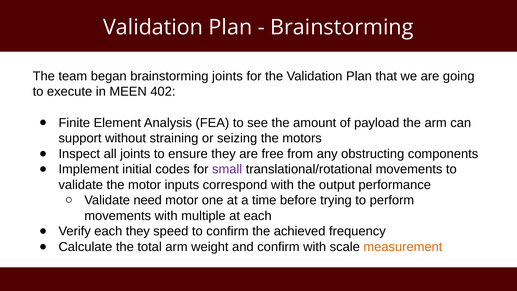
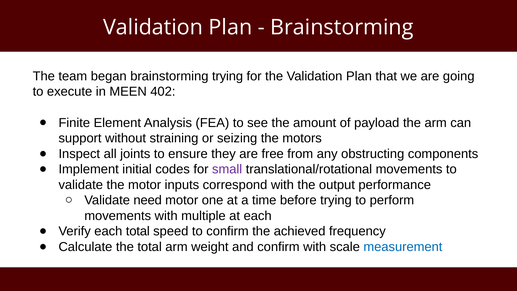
brainstorming joints: joints -> trying (228, 76)
each they: they -> total (138, 231)
measurement colour: orange -> blue (403, 247)
